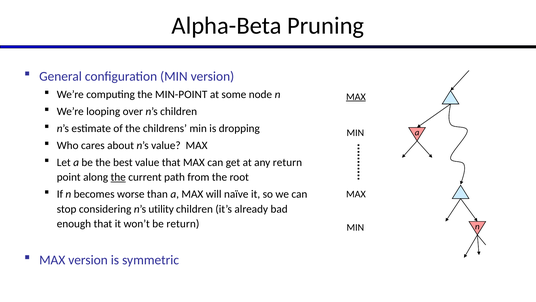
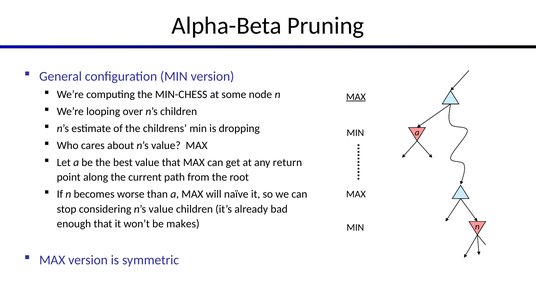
MIN-POINT: MIN-POINT -> MIN-CHESS (181, 94)
the underline: present -> none (118, 177)
considering n’s utility: utility -> value (161, 209)
be return: return -> makes (183, 223)
